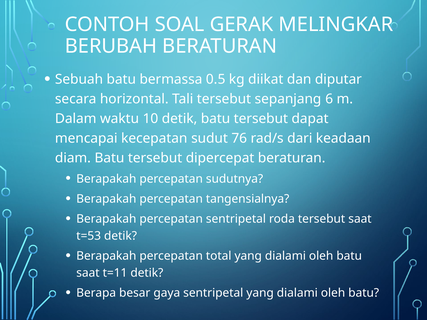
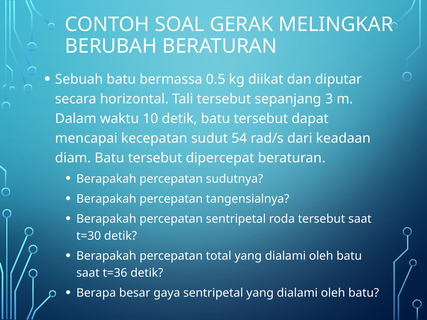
6: 6 -> 3 (329, 99)
76: 76 -> 54 (239, 138)
t=53: t=53 -> t=30 (89, 236)
t=11: t=11 -> t=36 (115, 273)
